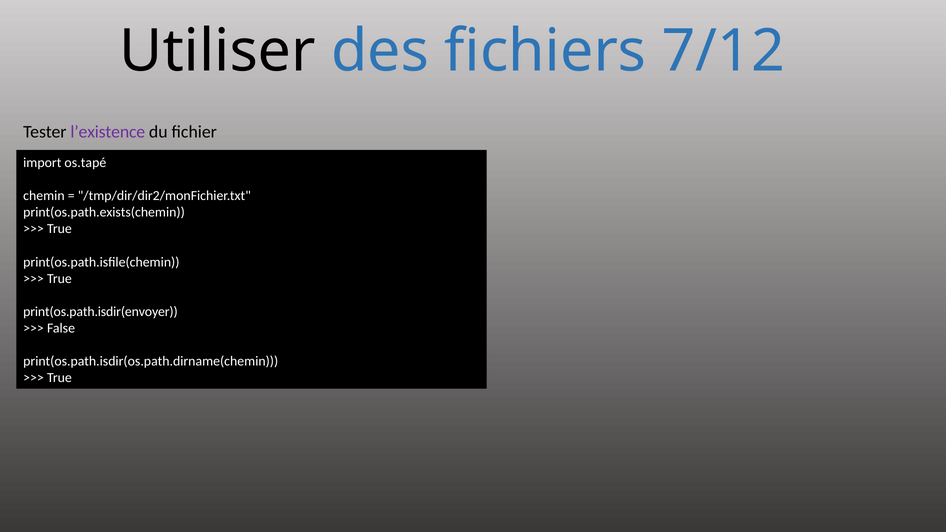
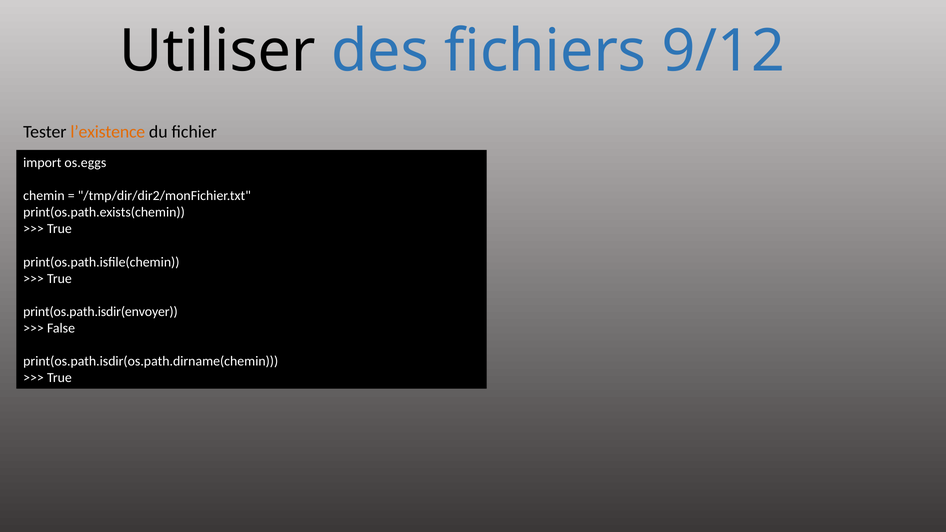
7/12: 7/12 -> 9/12 (723, 51)
l’existence colour: purple -> orange (108, 132)
os.tapé: os.tapé -> os.eggs (85, 163)
